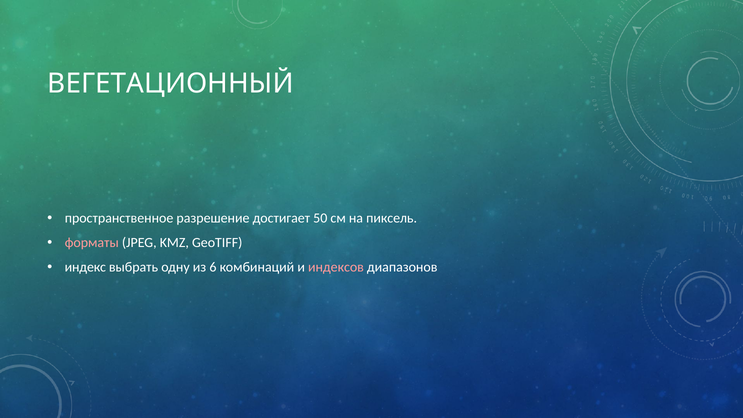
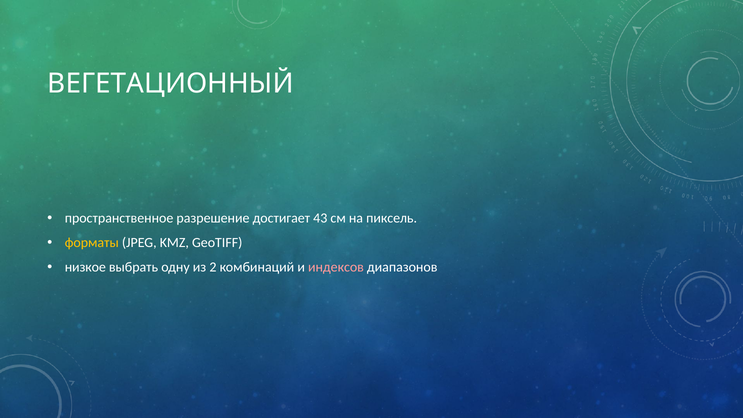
50: 50 -> 43 (320, 218)
форматы colour: pink -> yellow (92, 243)
индекс: индекс -> низкое (85, 267)
6: 6 -> 2 (213, 267)
